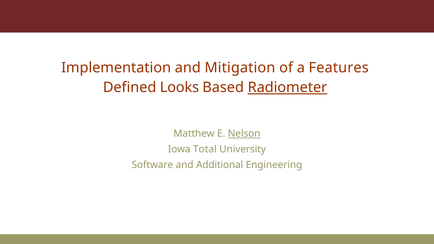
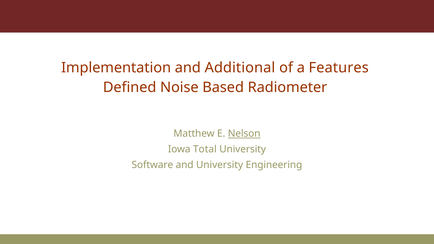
Mitigation: Mitigation -> Additional (240, 68)
Looks: Looks -> Noise (179, 88)
Radiometer underline: present -> none (287, 88)
and Additional: Additional -> University (220, 165)
